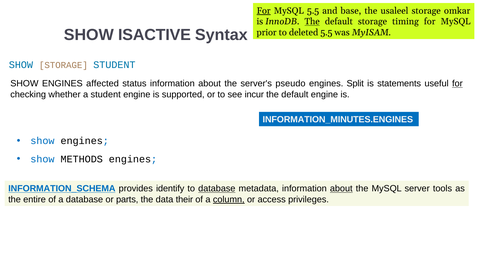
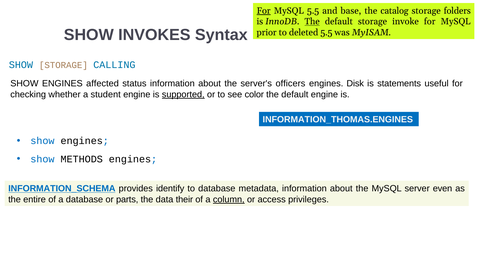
usaleel: usaleel -> catalog (395, 11)
omkar: omkar -> folders (457, 11)
timing: timing -> invoke (406, 22)
ISACTIVE: ISACTIVE -> INVOKES (154, 35)
STORAGE STUDENT: STUDENT -> CALLING (114, 65)
pseudo: pseudo -> officers (290, 84)
Split: Split -> Disk (355, 84)
for underline: present -> none (457, 84)
supported underline: none -> present (183, 95)
incur: incur -> color (254, 95)
INFORMATION_MINUTES.ENGINES: INFORMATION_MINUTES.ENGINES -> INFORMATION_THOMAS.ENGINES (338, 120)
database underline: present -> none (217, 189)
about underline: present -> none (341, 189)
tools: tools -> even (443, 189)
